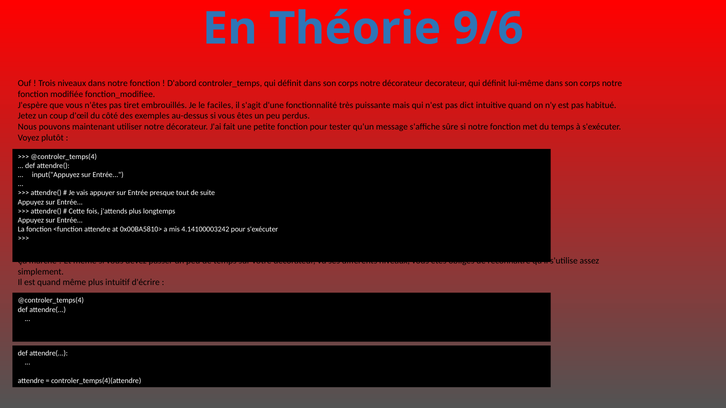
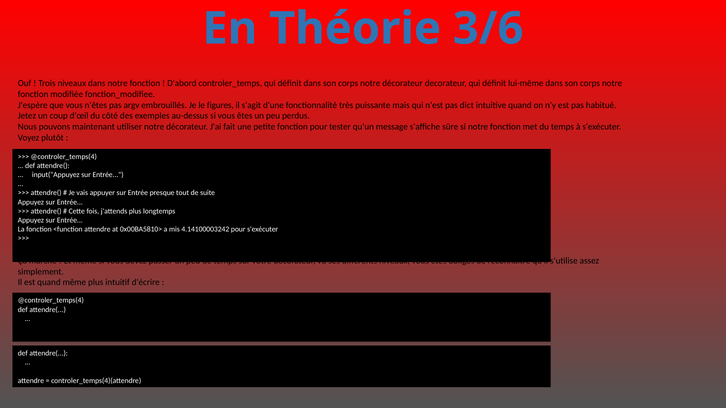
9/6: 9/6 -> 3/6 (488, 29)
tiret: tiret -> argv (132, 105)
faciles: faciles -> figures (220, 105)
